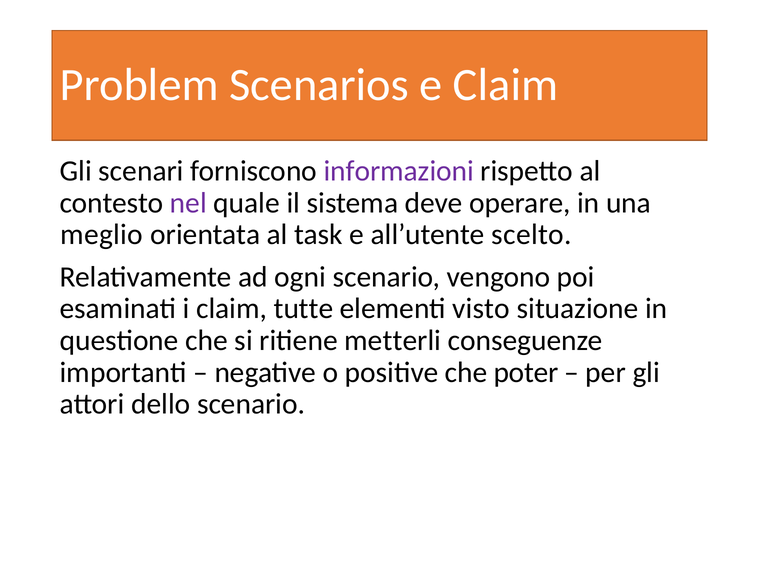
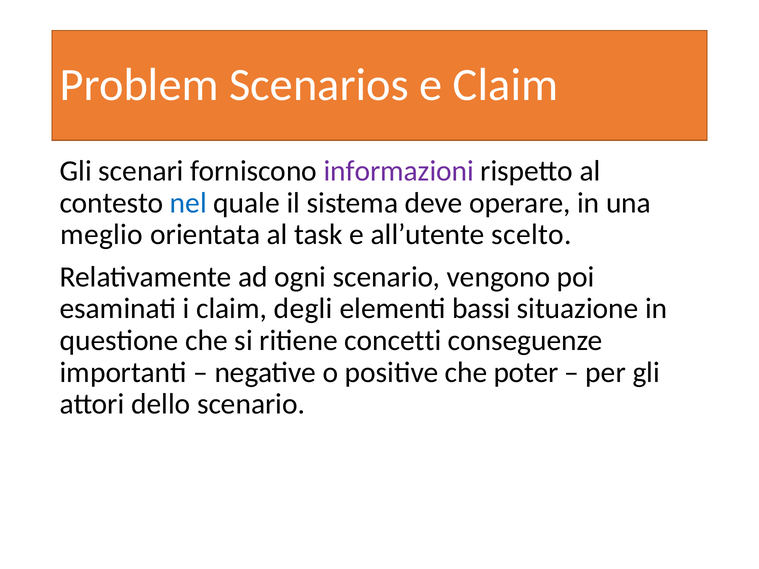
nel colour: purple -> blue (188, 203)
tutte: tutte -> degli (303, 309)
visto: visto -> bassi (481, 309)
metterli: metterli -> concetti (393, 341)
